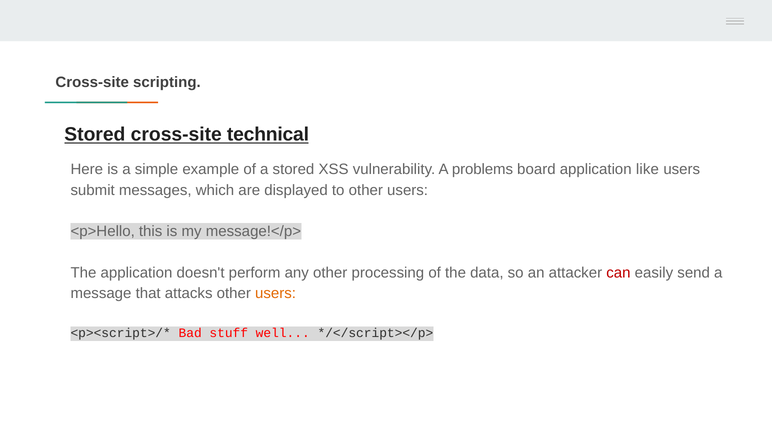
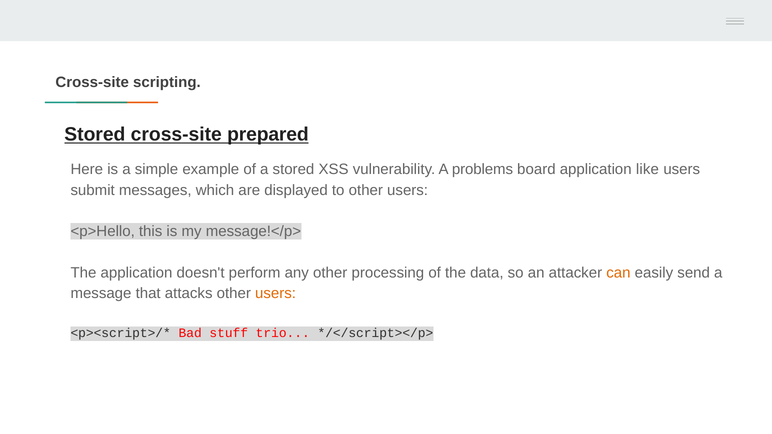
technical: technical -> prepared (268, 135)
can colour: red -> orange (618, 273)
well: well -> trio (283, 333)
